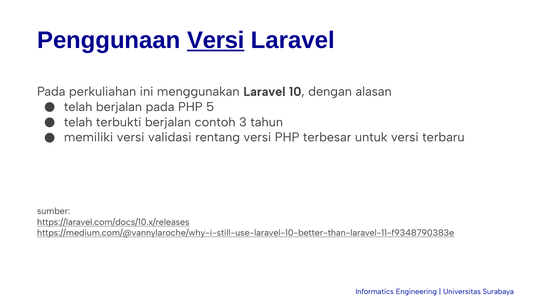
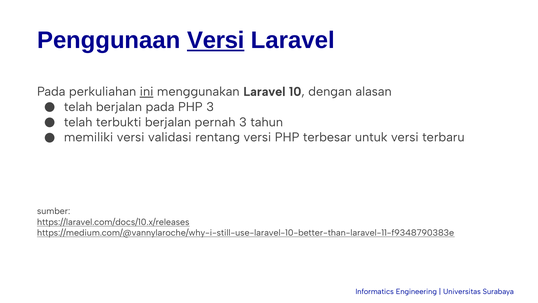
ini underline: none -> present (147, 92)
PHP 5: 5 -> 3 (210, 107)
contoh: contoh -> pernah (215, 122)
